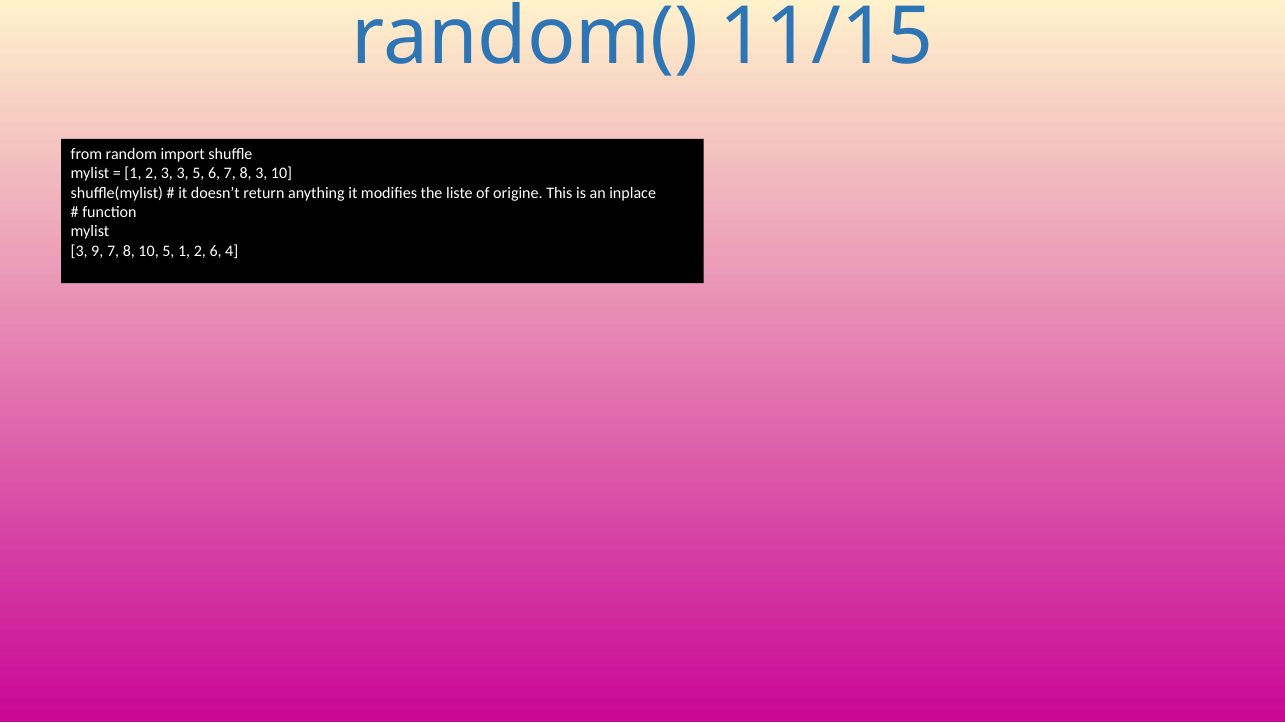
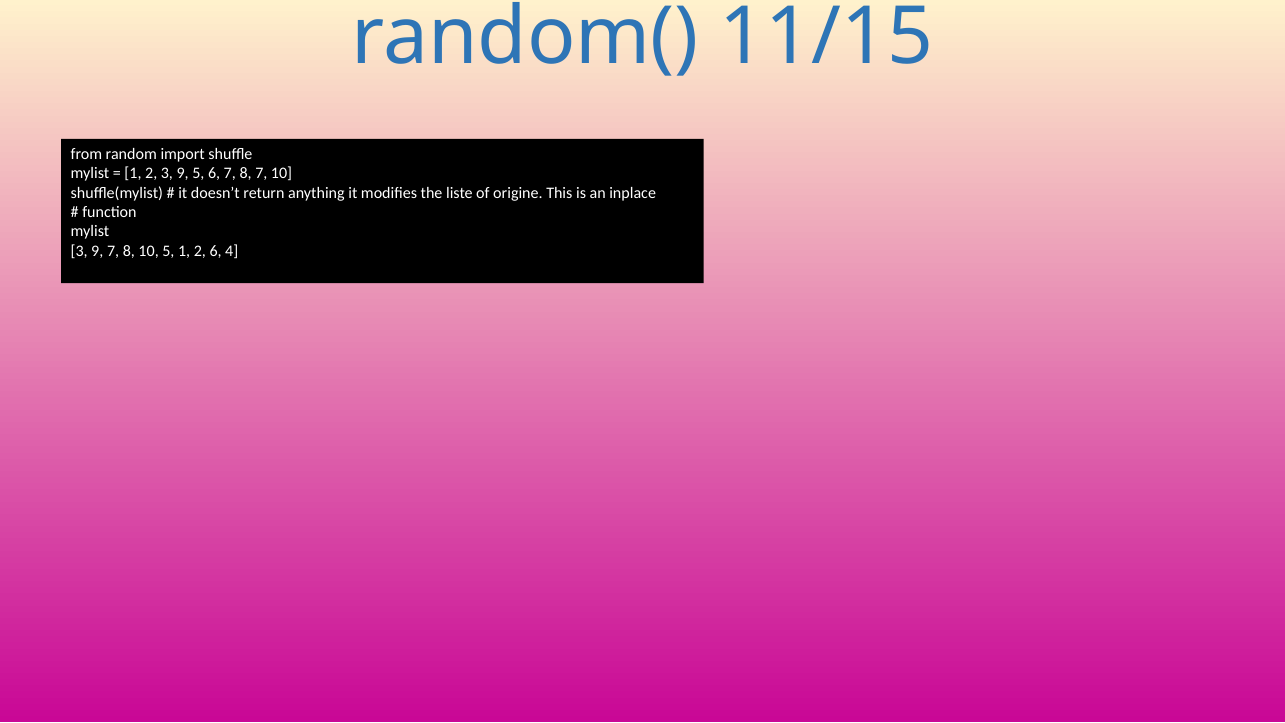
2 3 3: 3 -> 9 (183, 174)
8 3: 3 -> 7 (261, 174)
